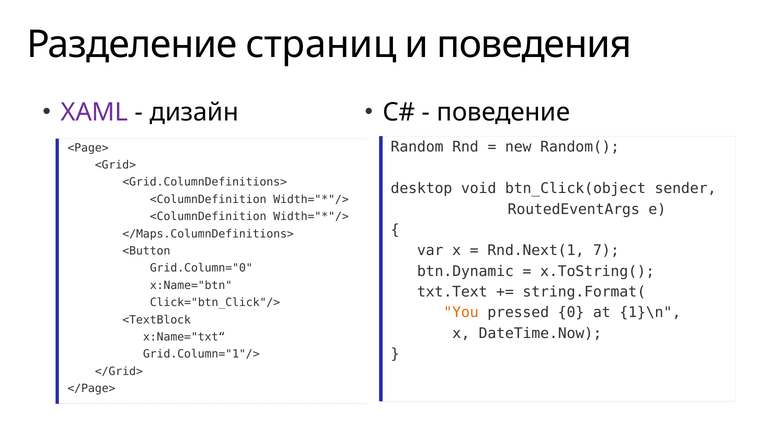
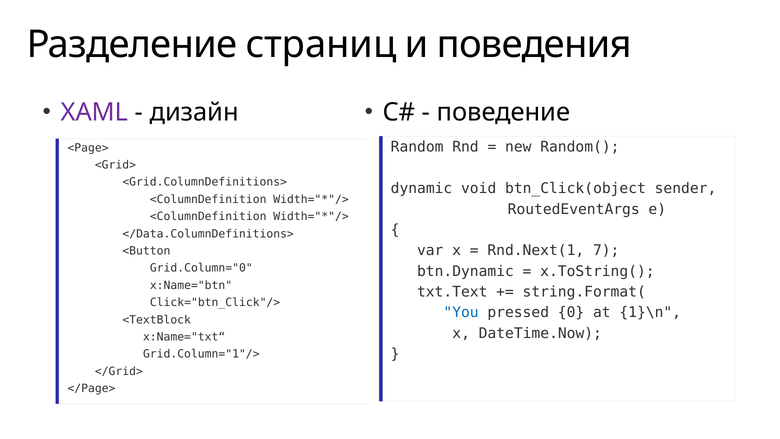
desktop: desktop -> dynamic (422, 188)
</Maps.ColumnDefinitions>: </Maps.ColumnDefinitions> -> </Data.ColumnDefinitions> (208, 234)
You colour: orange -> blue (461, 312)
